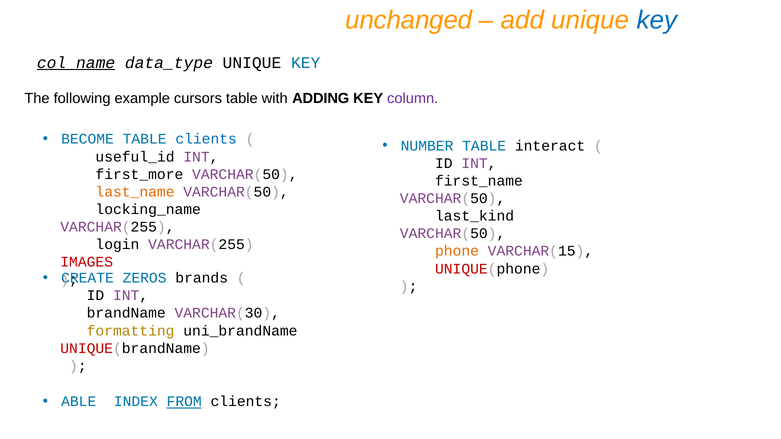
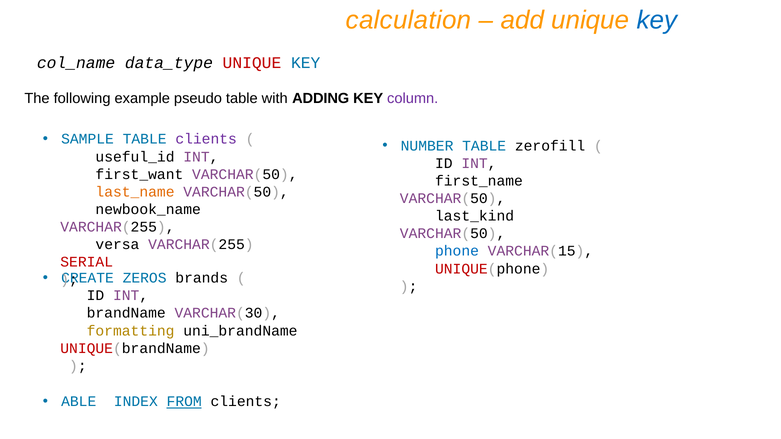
unchanged: unchanged -> calculation (409, 20)
col_name underline: present -> none (76, 63)
UNIQUE colour: black -> red (252, 63)
cursors: cursors -> pseudo (198, 99)
BECOME: BECOME -> SAMPLE (88, 139)
clients colour: blue -> purple (206, 139)
interact: interact -> zerofill (550, 146)
first_more: first_more -> first_want (139, 174)
locking_name: locking_name -> newbook_name (148, 210)
login: login -> versa (117, 245)
phone colour: orange -> blue (457, 251)
IMAGES: IMAGES -> SERIAL (87, 262)
